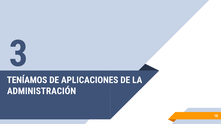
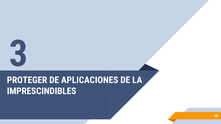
TENÍAMOS: TENÍAMOS -> PROTEGER (27, 80)
ADMINISTRACIÓN: ADMINISTRACIÓN -> IMPRESCINDIBLES (42, 91)
